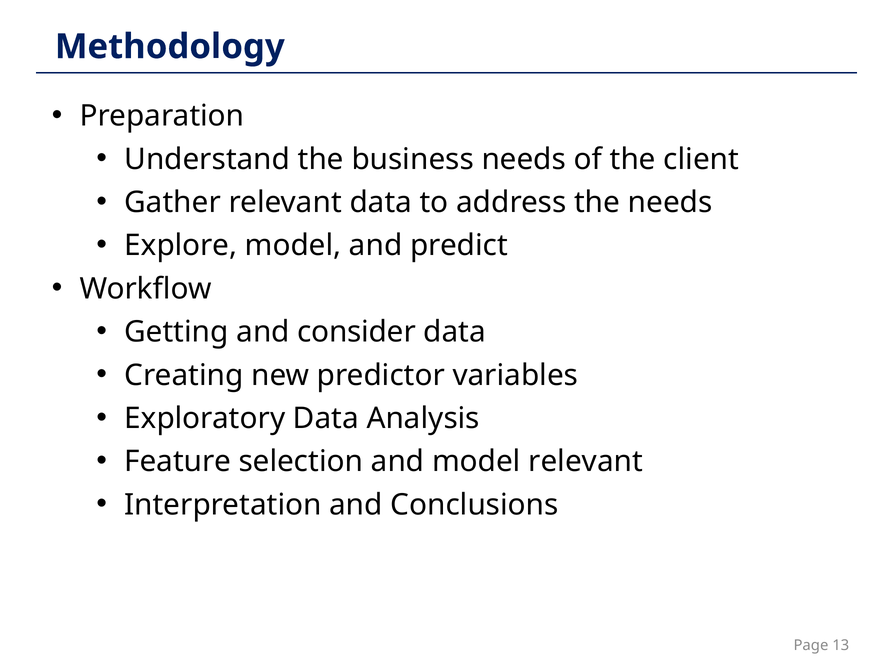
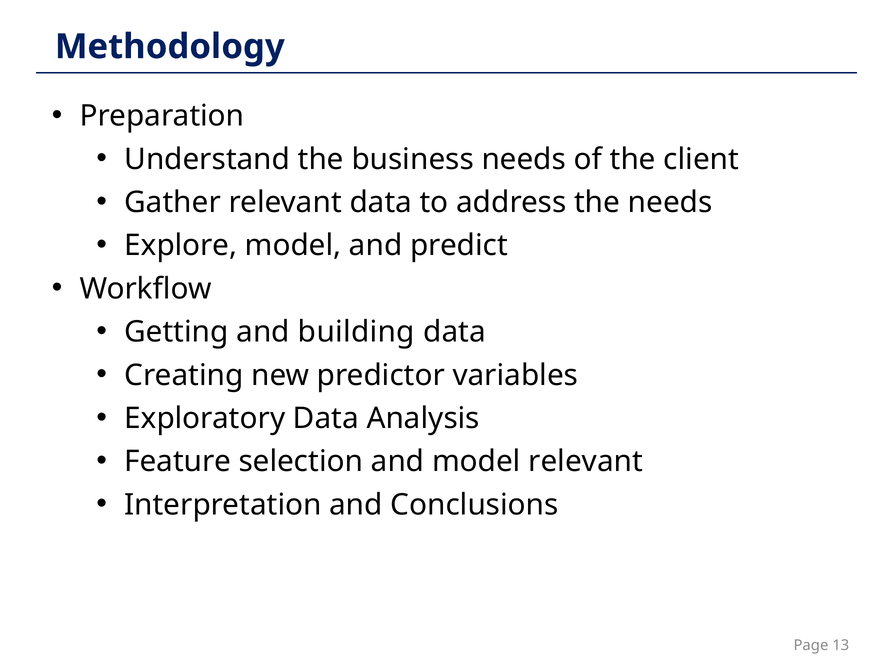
consider: consider -> building (356, 332)
